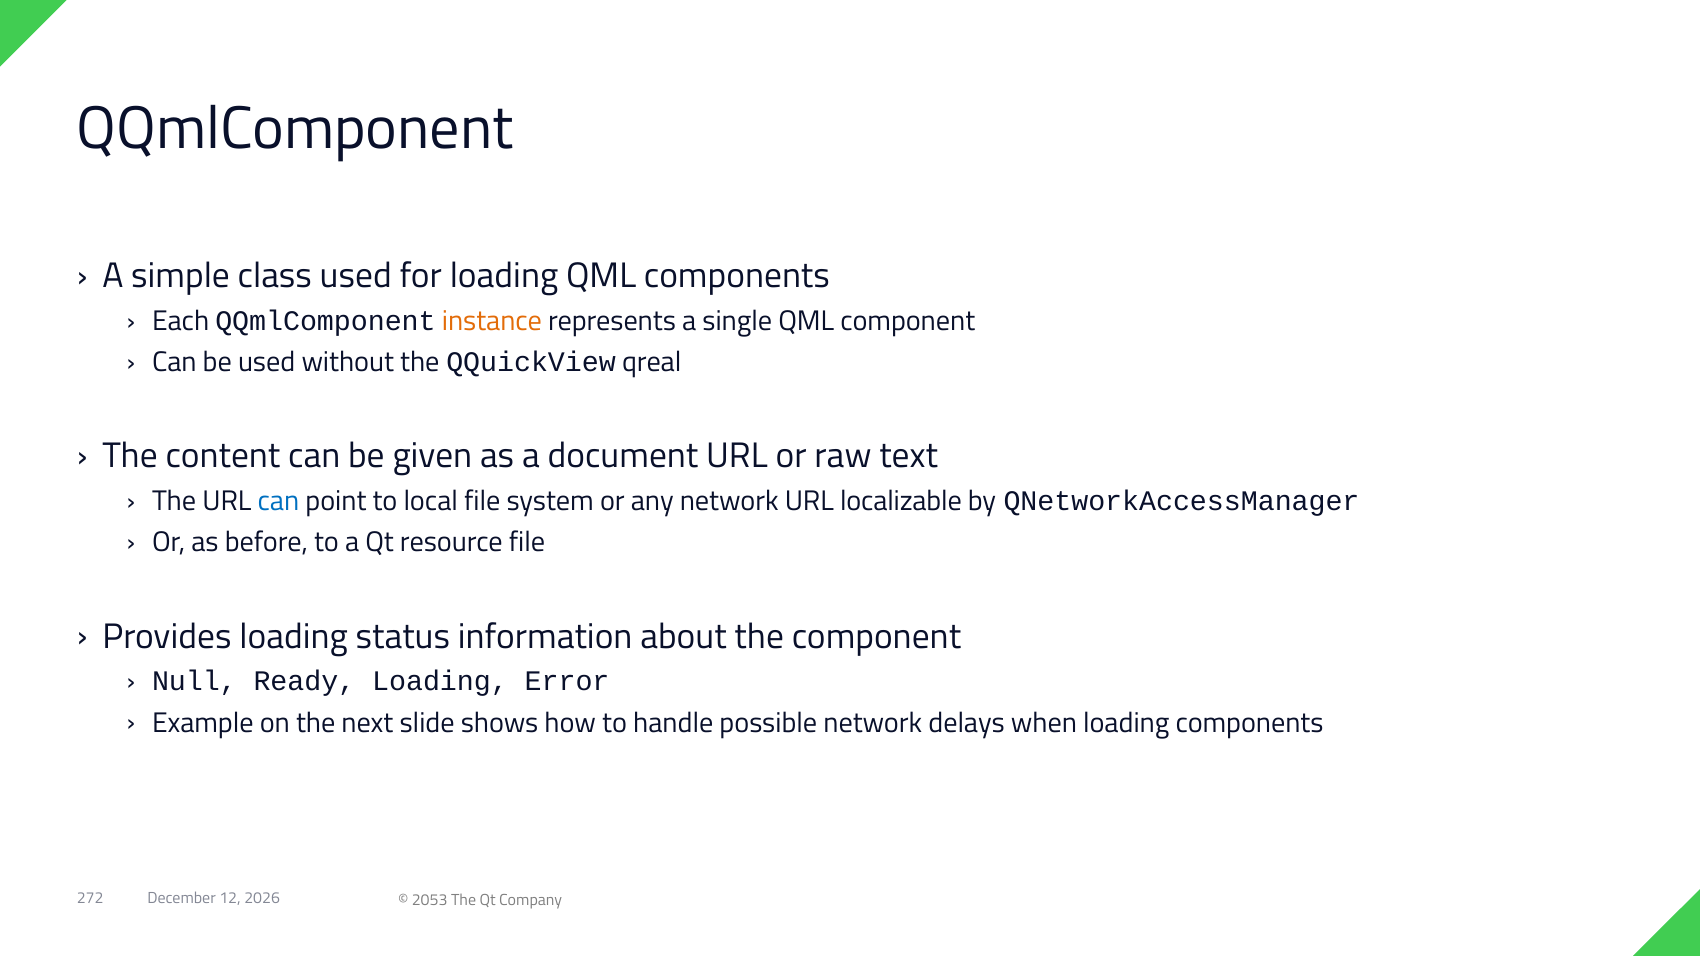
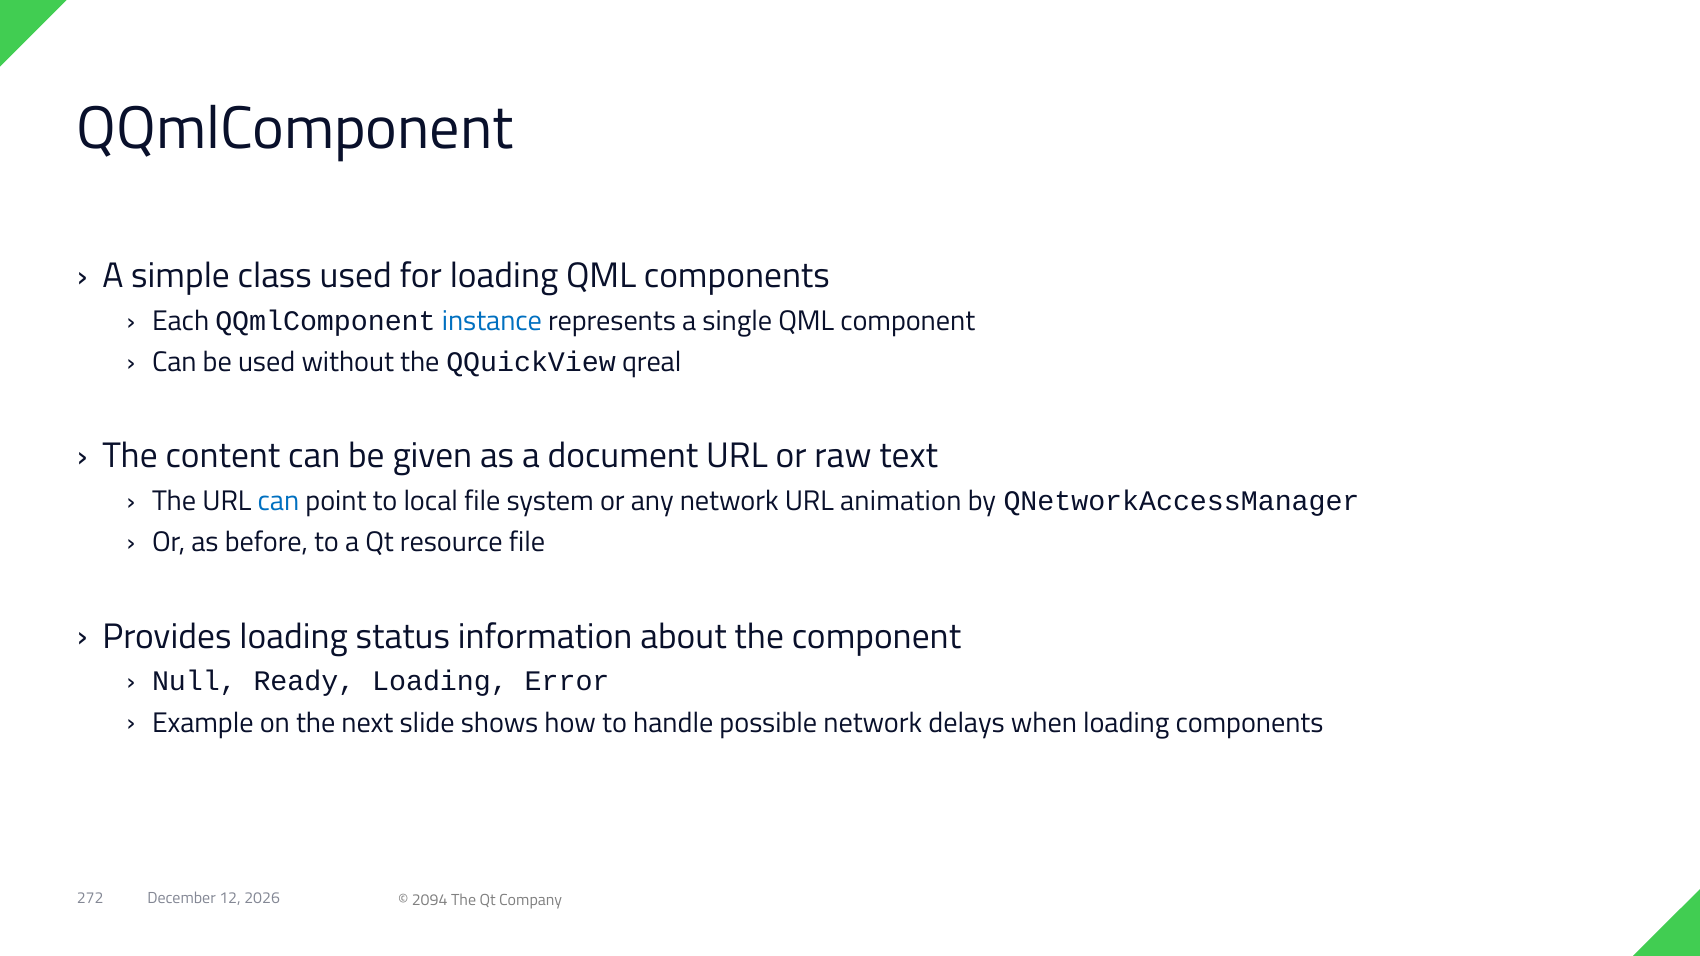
instance colour: orange -> blue (492, 321)
localizable: localizable -> animation (901, 501)
2053: 2053 -> 2094 (430, 901)
